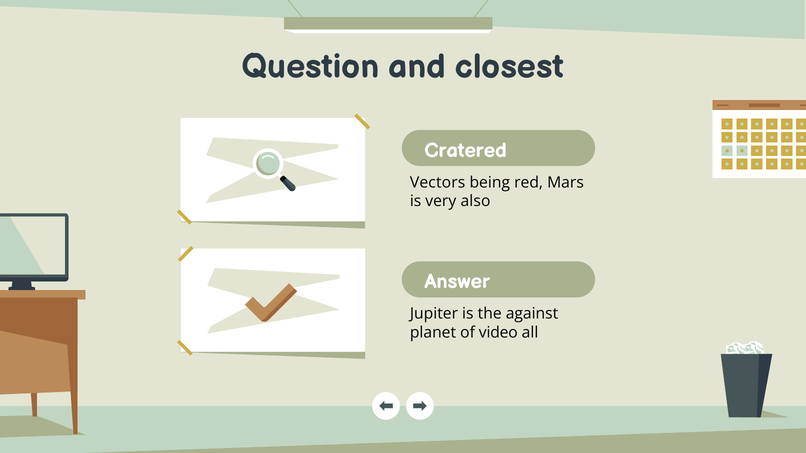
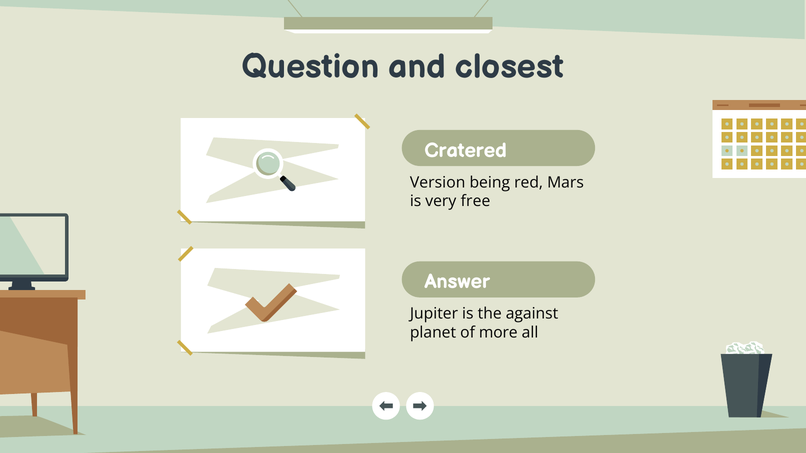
Vectors: Vectors -> Version (438, 183)
also: also -> free (476, 201)
video: video -> more (498, 333)
